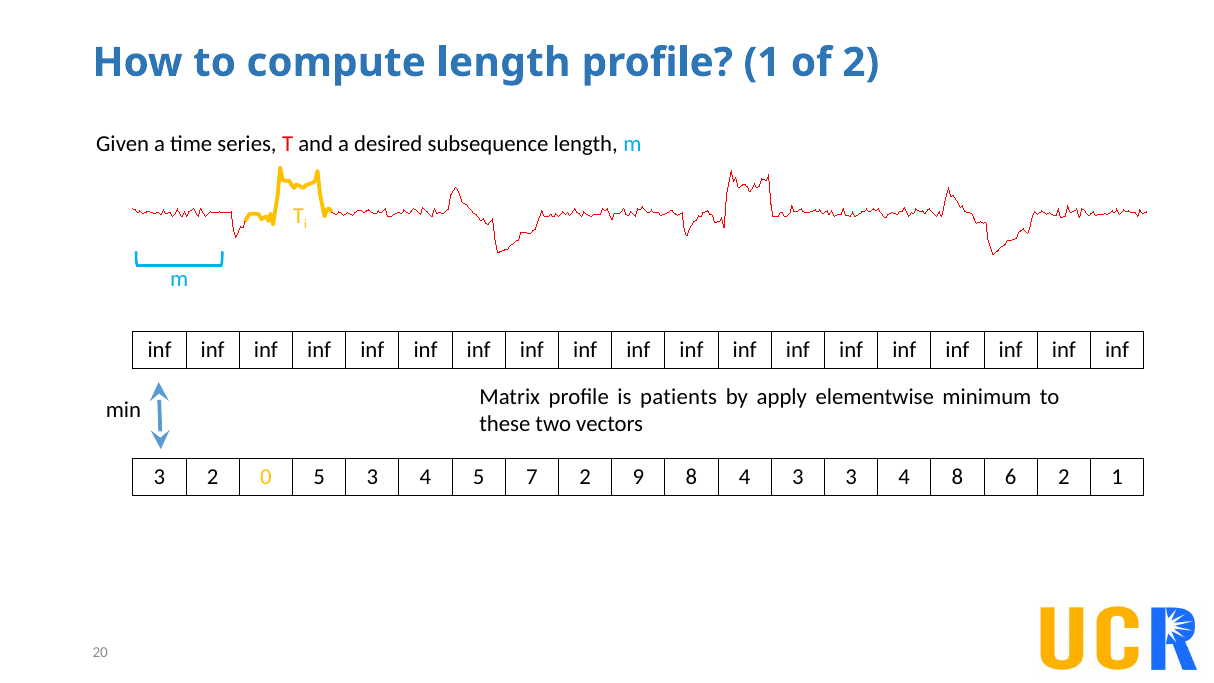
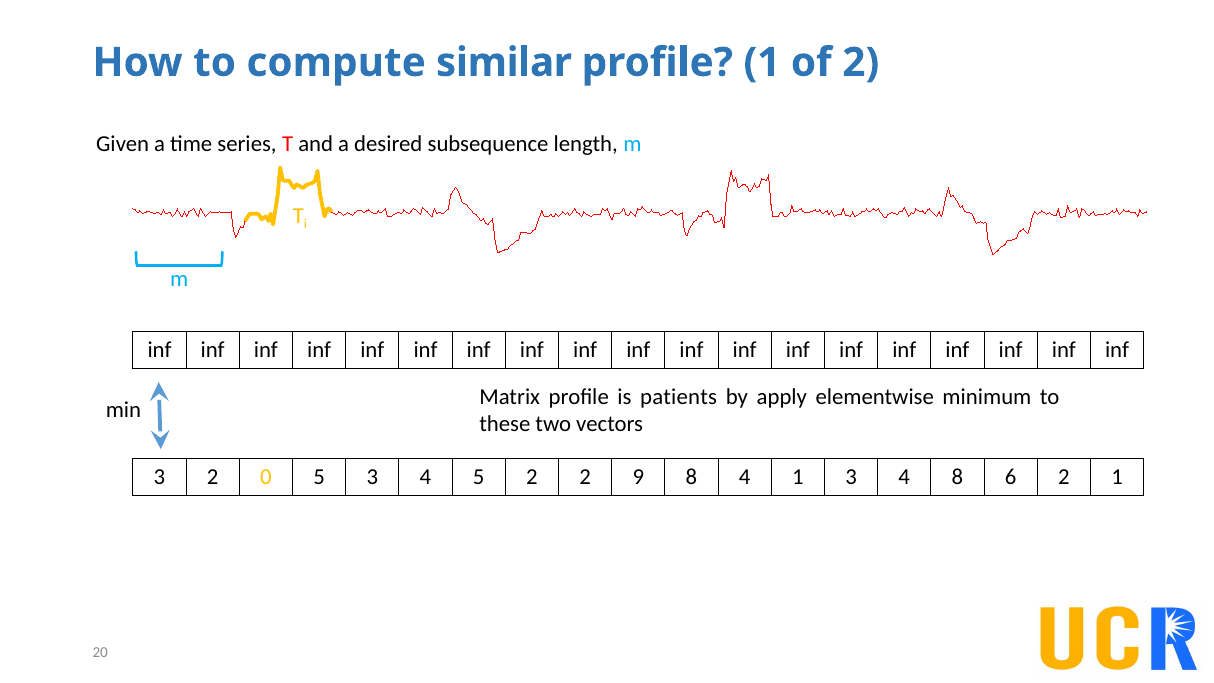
compute length: length -> similar (504, 63)
5 7: 7 -> 2 (532, 477)
4 3: 3 -> 1 (798, 477)
